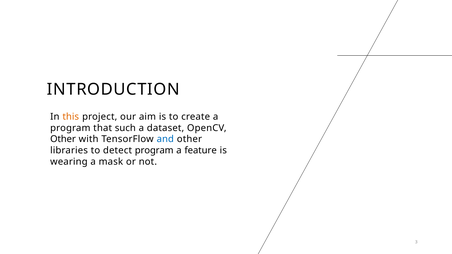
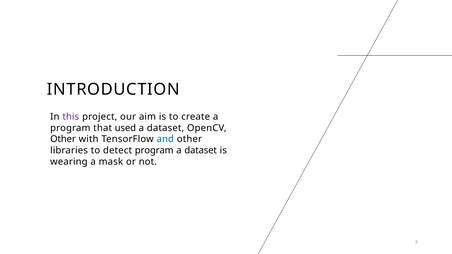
this colour: orange -> purple (71, 117)
such: such -> used (125, 128)
feature: feature -> dataset (201, 151)
